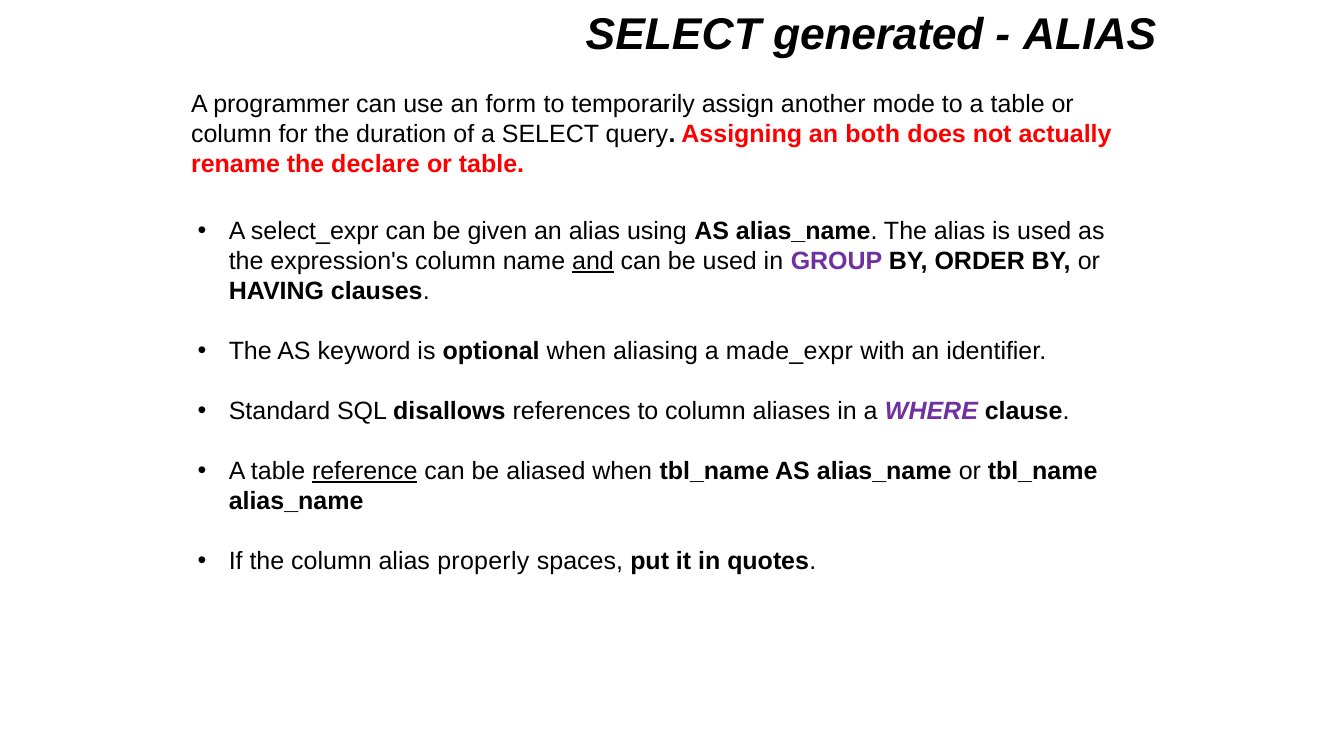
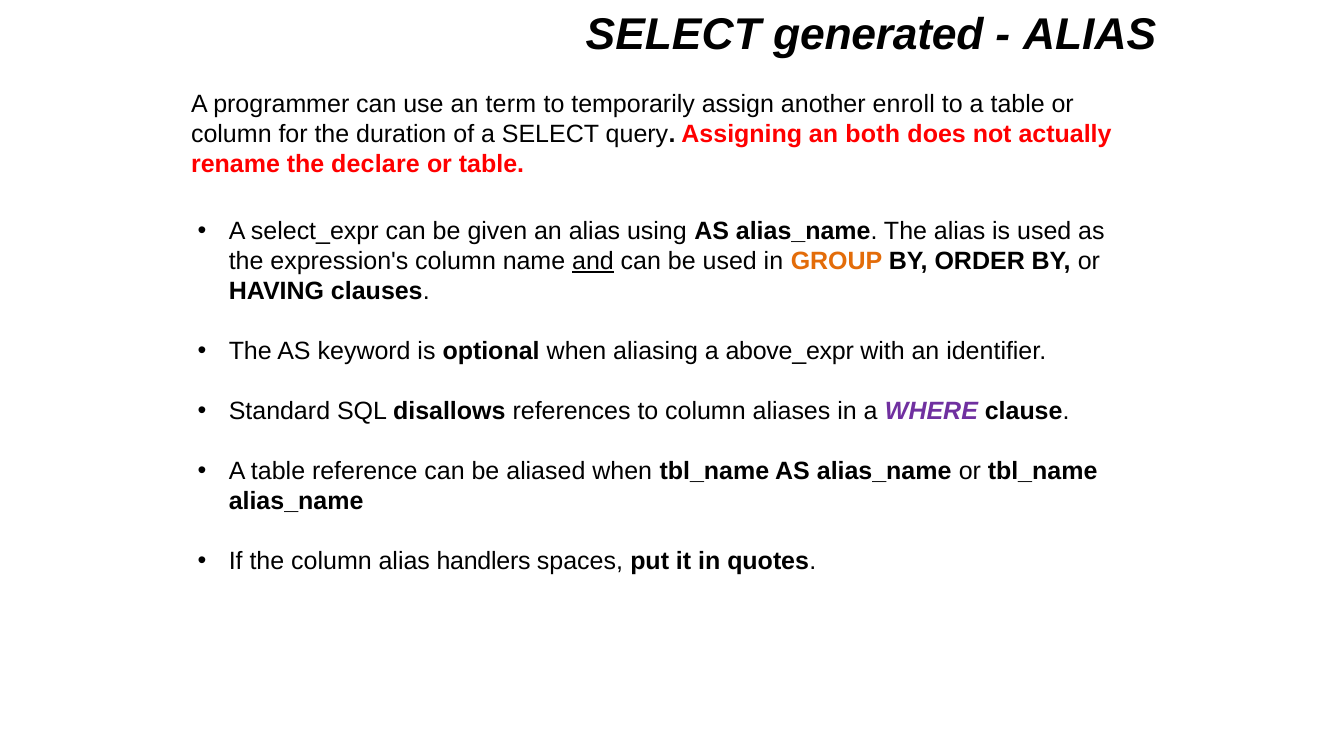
form: form -> term (511, 104)
mode: mode -> enroll (904, 104)
GROUP colour: purple -> orange (837, 261)
made_expr: made_expr -> above_expr (790, 351)
reference underline: present -> none (365, 471)
properly: properly -> handlers (484, 561)
